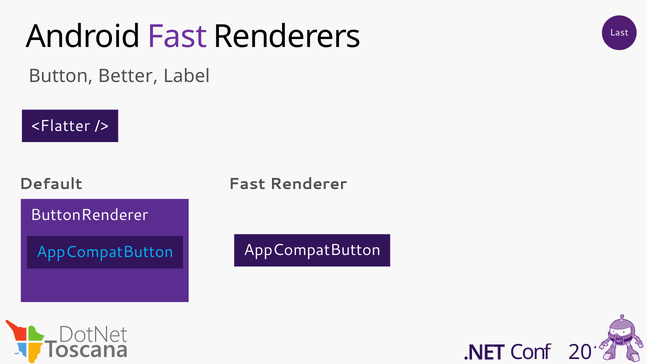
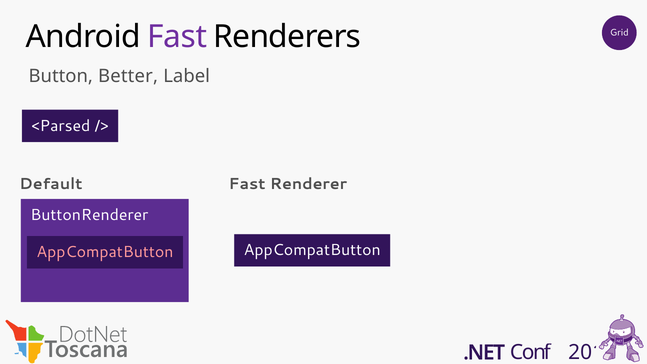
Last: Last -> Grid (619, 33)
<Flatter: <Flatter -> <Parsed (61, 126)
AppCompatButton colour: light blue -> pink (105, 252)
